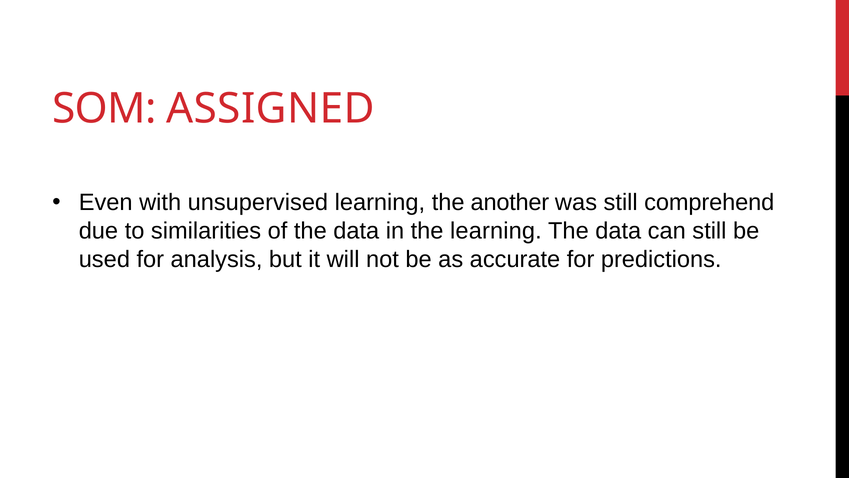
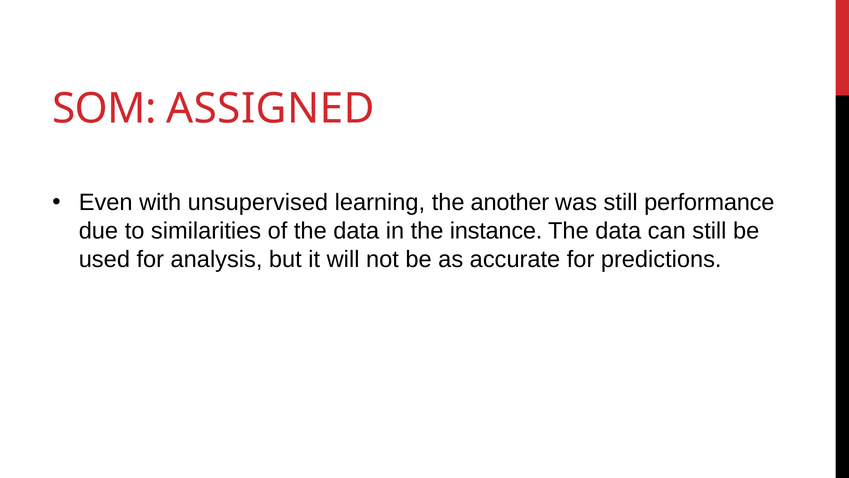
comprehend: comprehend -> performance (709, 202)
the learning: learning -> instance (496, 231)
